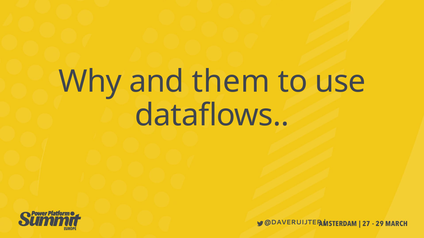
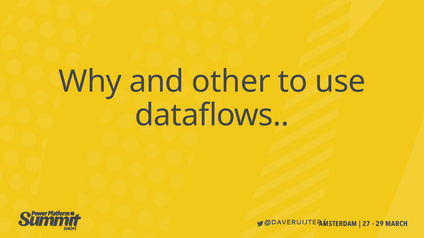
them: them -> other (231, 82)
